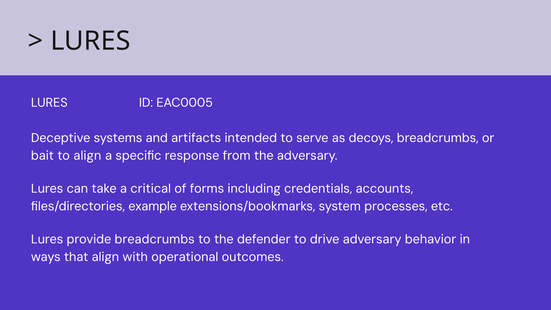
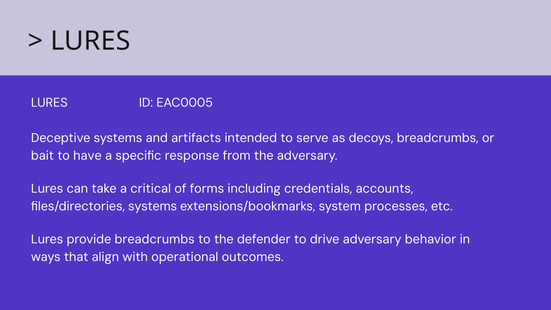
to align: align -> have (87, 156)
files/directories example: example -> systems (153, 206)
